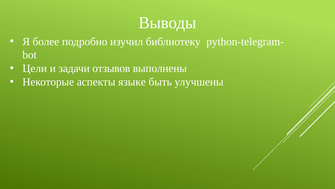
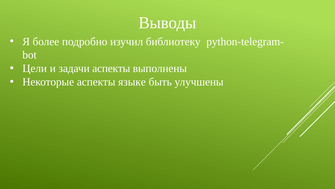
задачи отзывов: отзывов -> аспекты (111, 68)
